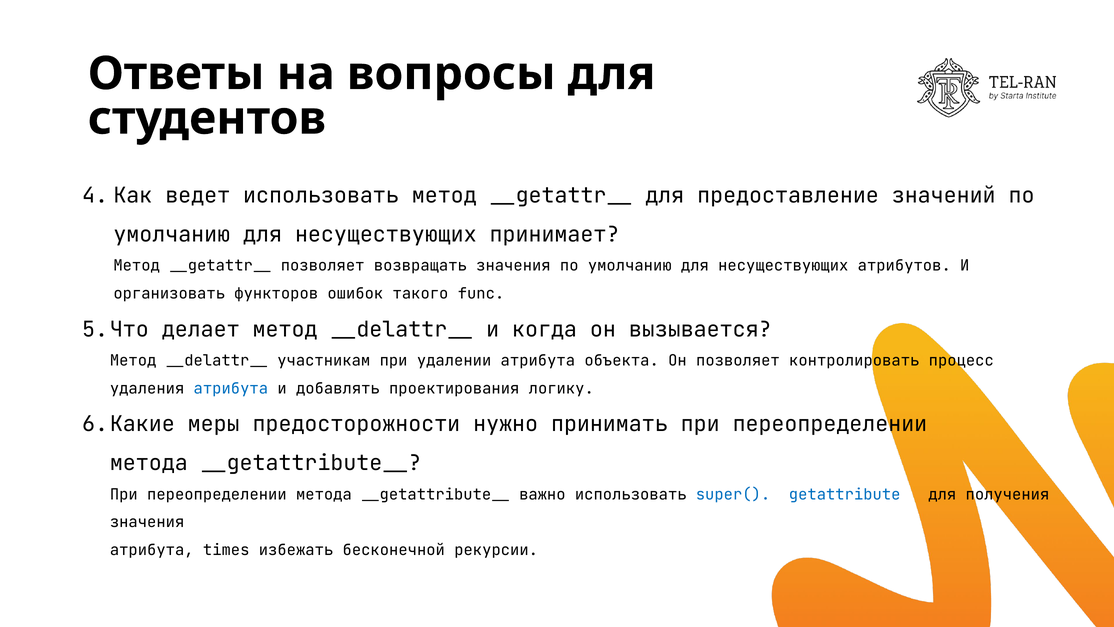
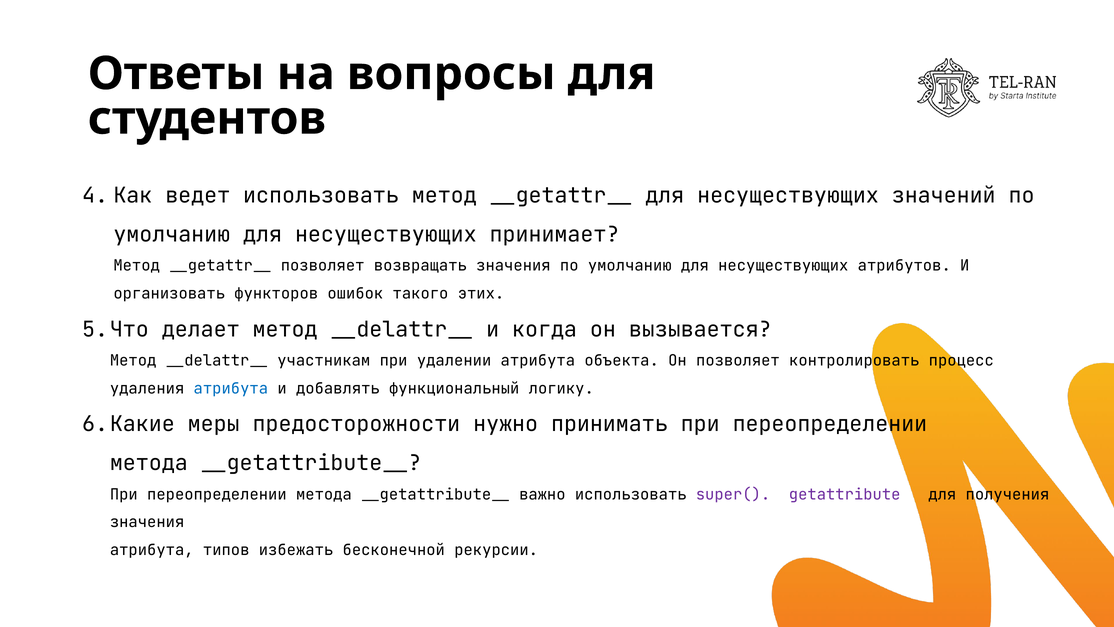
__getattr__ для предоставление: предоставление -> несуществующих (788, 196)
func: func -> этих (481, 294)
проектирования: проектирования -> функциональный (454, 388)
super().__getattribute__ colour: blue -> purple (807, 494)
times: times -> типов (226, 550)
